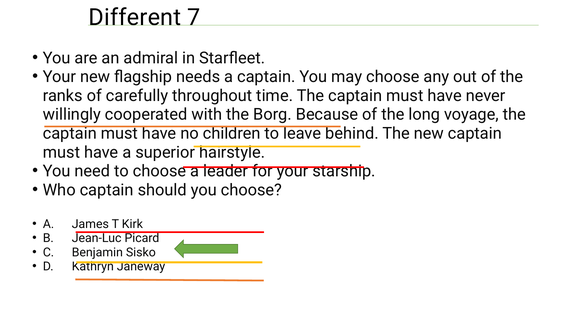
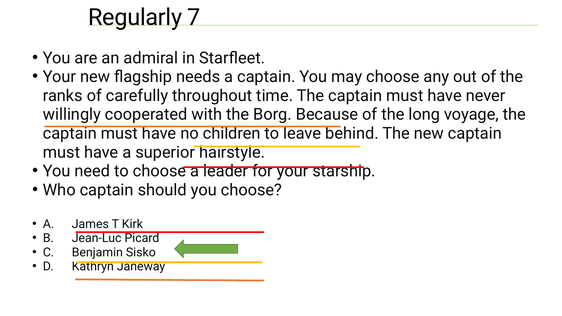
Different: Different -> Regularly (135, 17)
